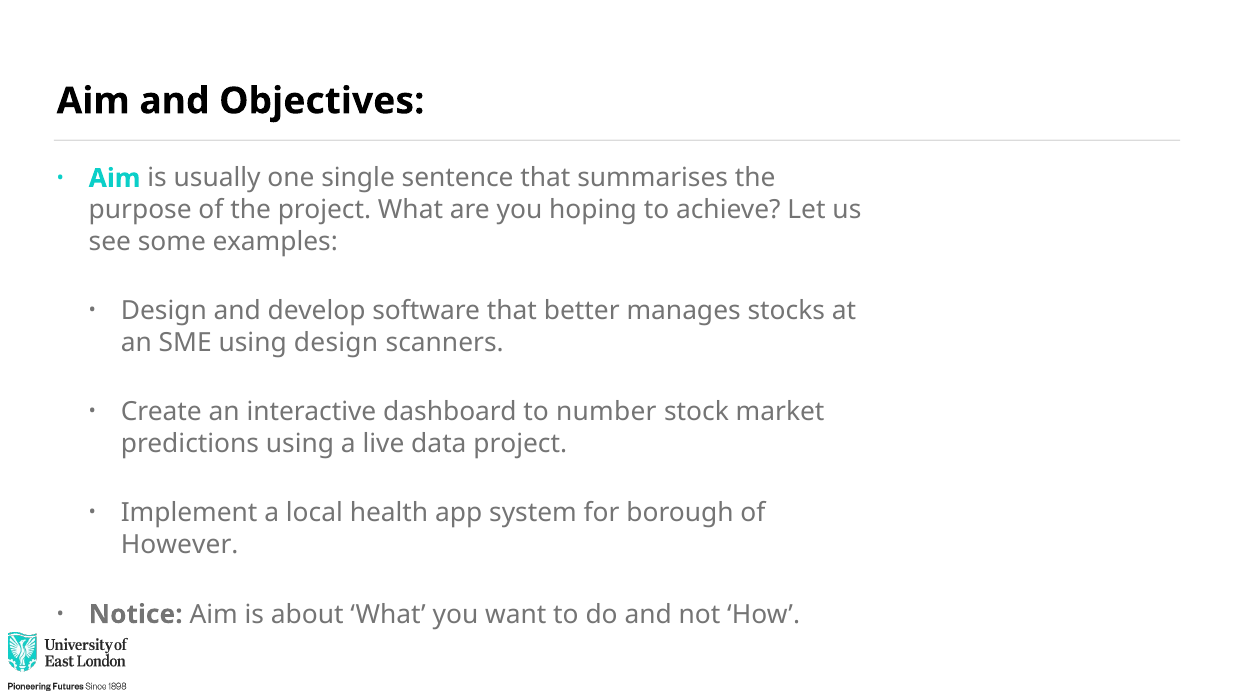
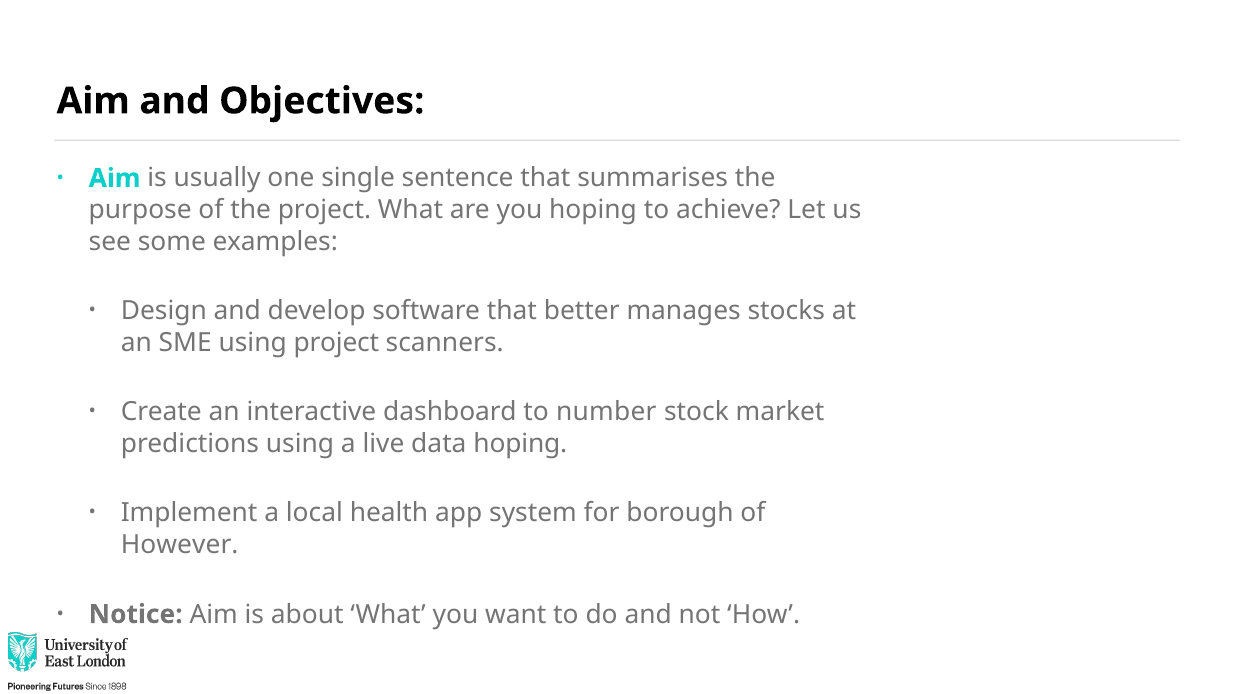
using design: design -> project (336, 343)
data project: project -> hoping (520, 444)
